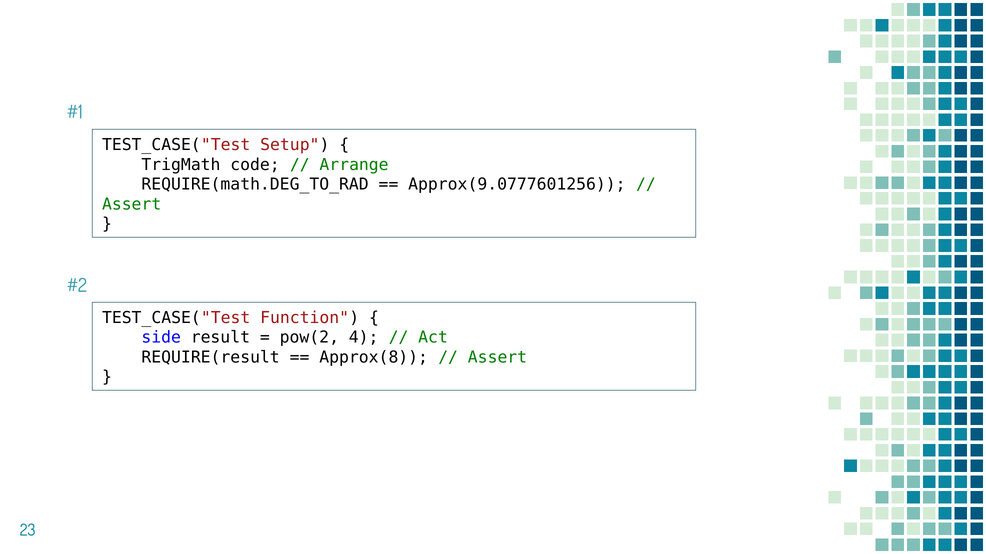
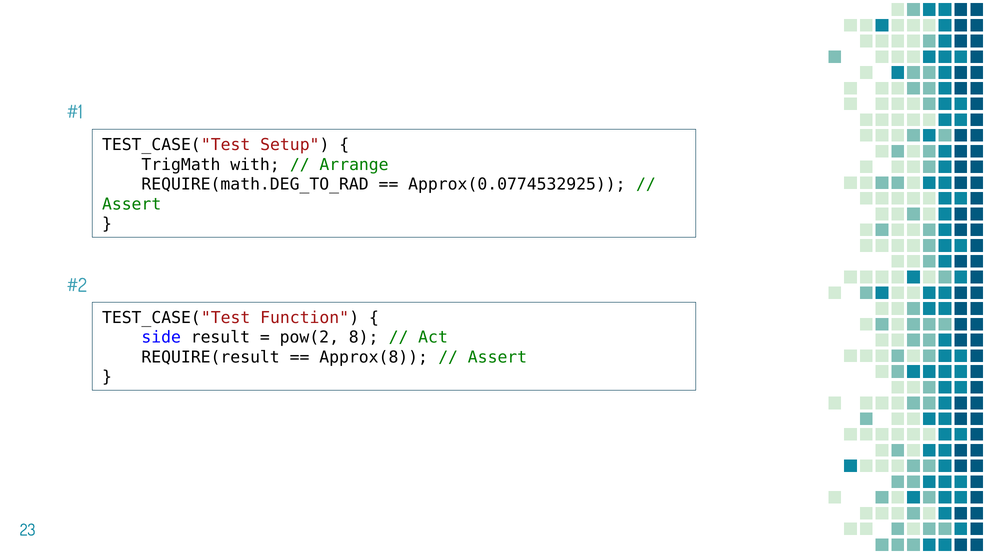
code: code -> with (255, 165)
Approx(9.0777601256: Approx(9.0777601256 -> Approx(0.0774532925 (517, 185)
4: 4 -> 8 (364, 338)
